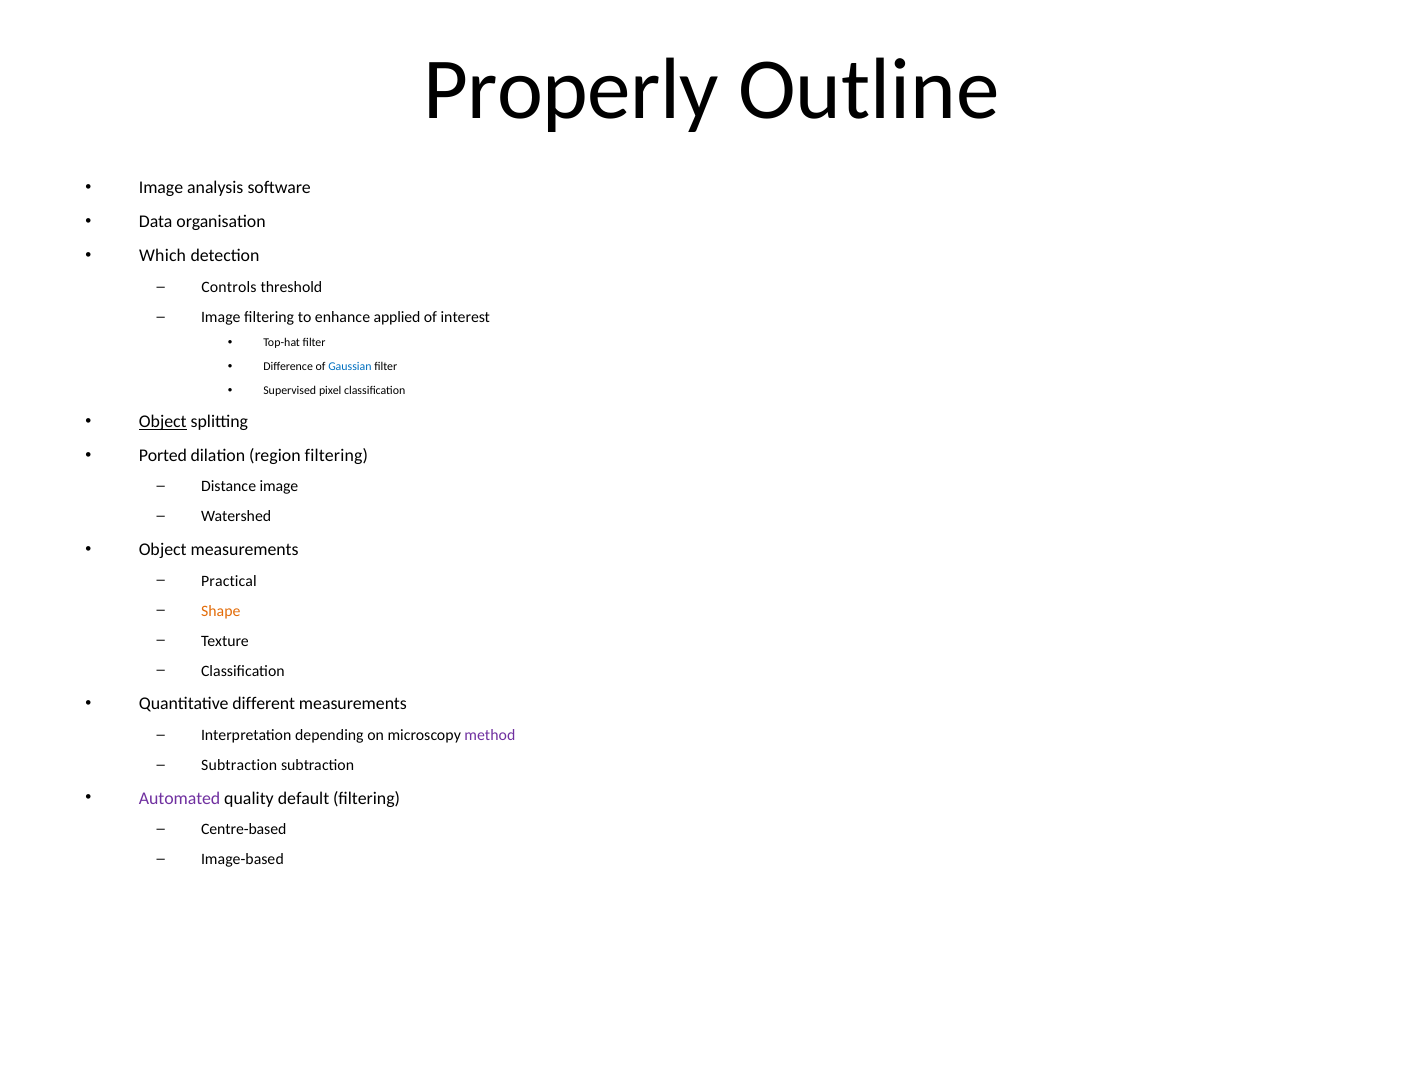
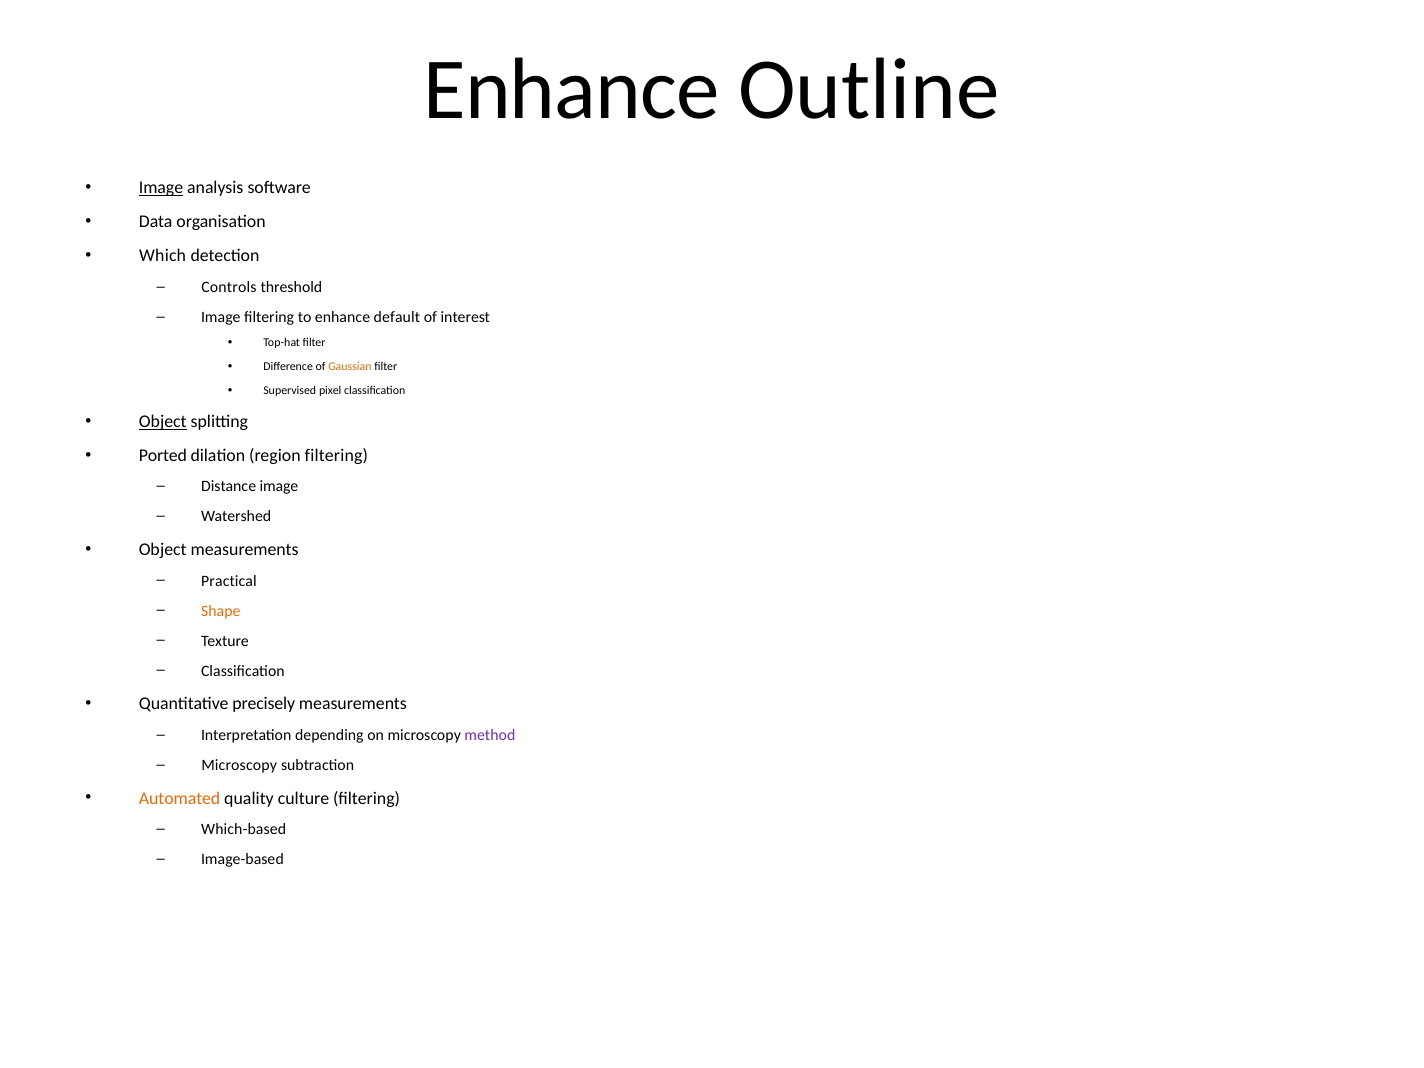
Properly: Properly -> Enhance (571, 90)
Image underline: none -> present (161, 188)
applied: applied -> default (397, 317)
Gaussian colour: blue -> orange (350, 367)
different: different -> precisely (264, 704)
Subtraction: Subtraction -> Microscopy (239, 765)
Automated colour: purple -> orange (180, 798)
default: default -> culture (304, 798)
Centre-based: Centre-based -> Which-based (244, 829)
